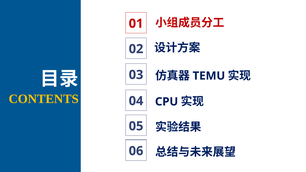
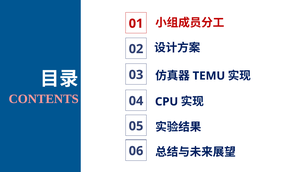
CONTENTS colour: yellow -> pink (44, 99)
